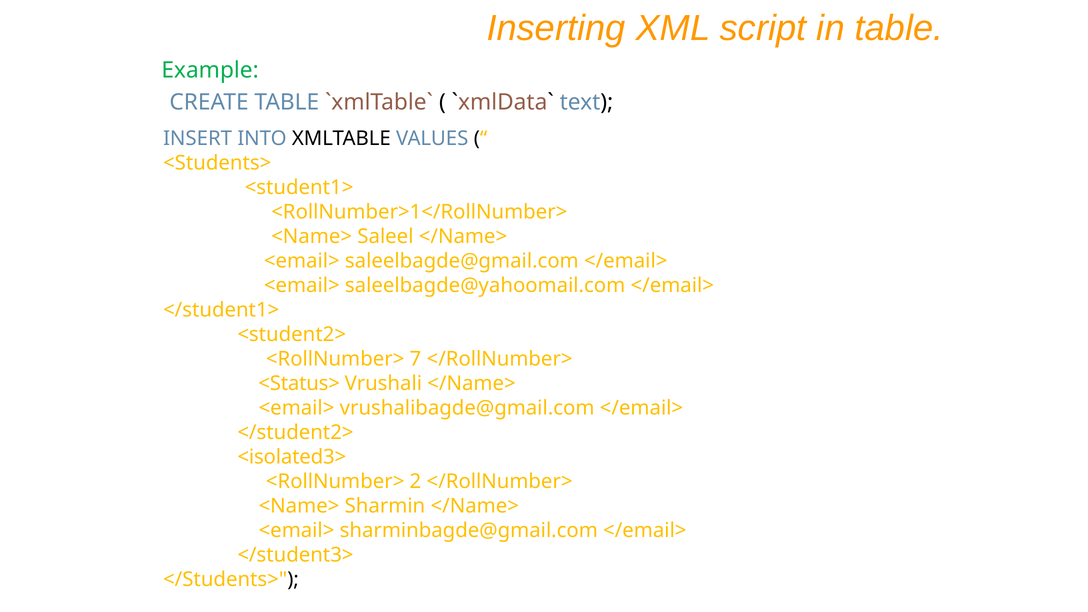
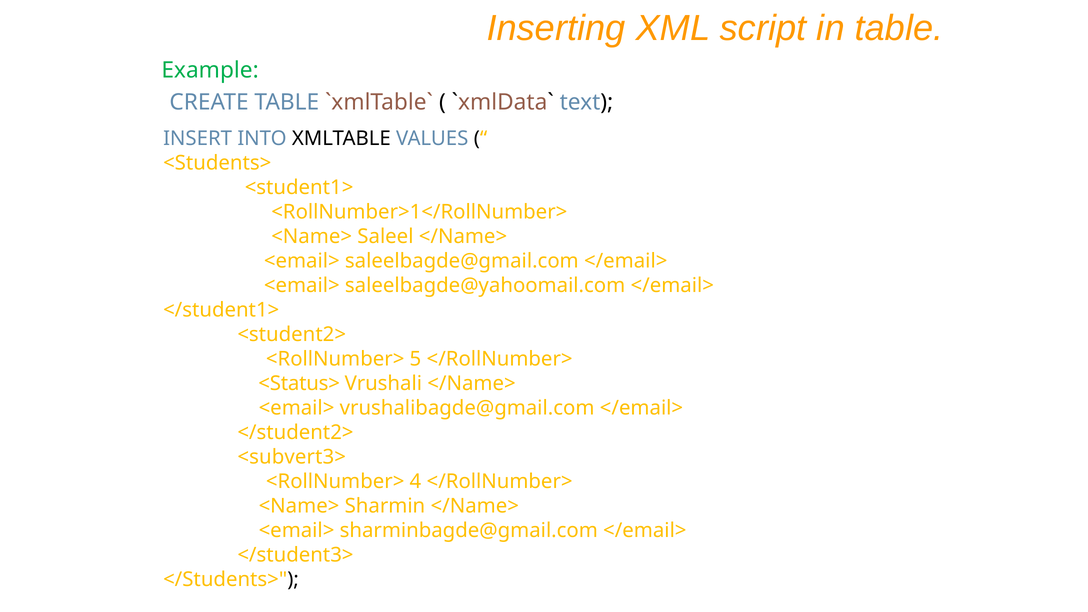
7: 7 -> 5 (415, 359)
<isolated3>: <isolated3> -> <subvert3> (292, 457)
2: 2 -> 4 (415, 481)
